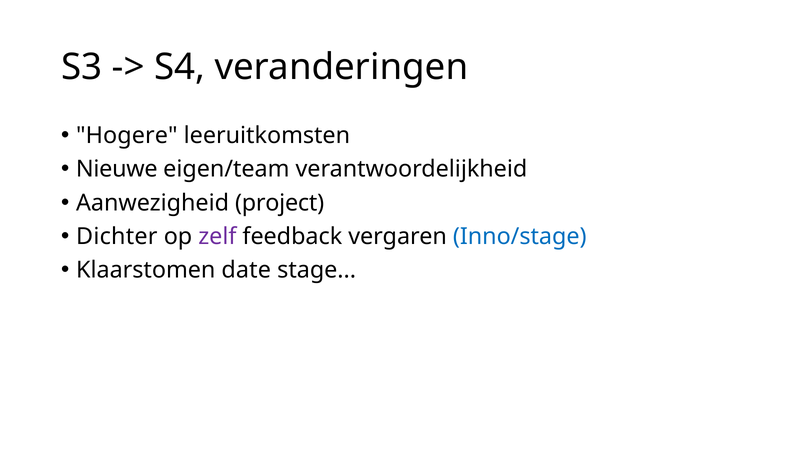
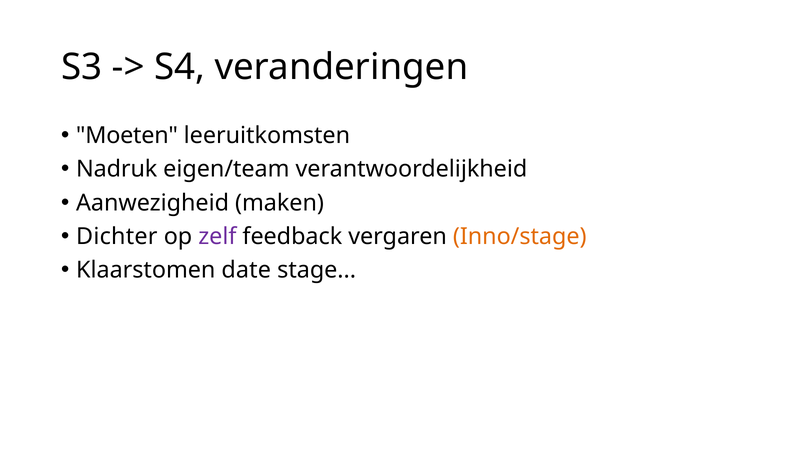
Hogere: Hogere -> Moeten (127, 135)
Nieuwe: Nieuwe -> Nadruk (117, 169)
project: project -> maken (279, 203)
Inno/stage colour: blue -> orange (520, 236)
